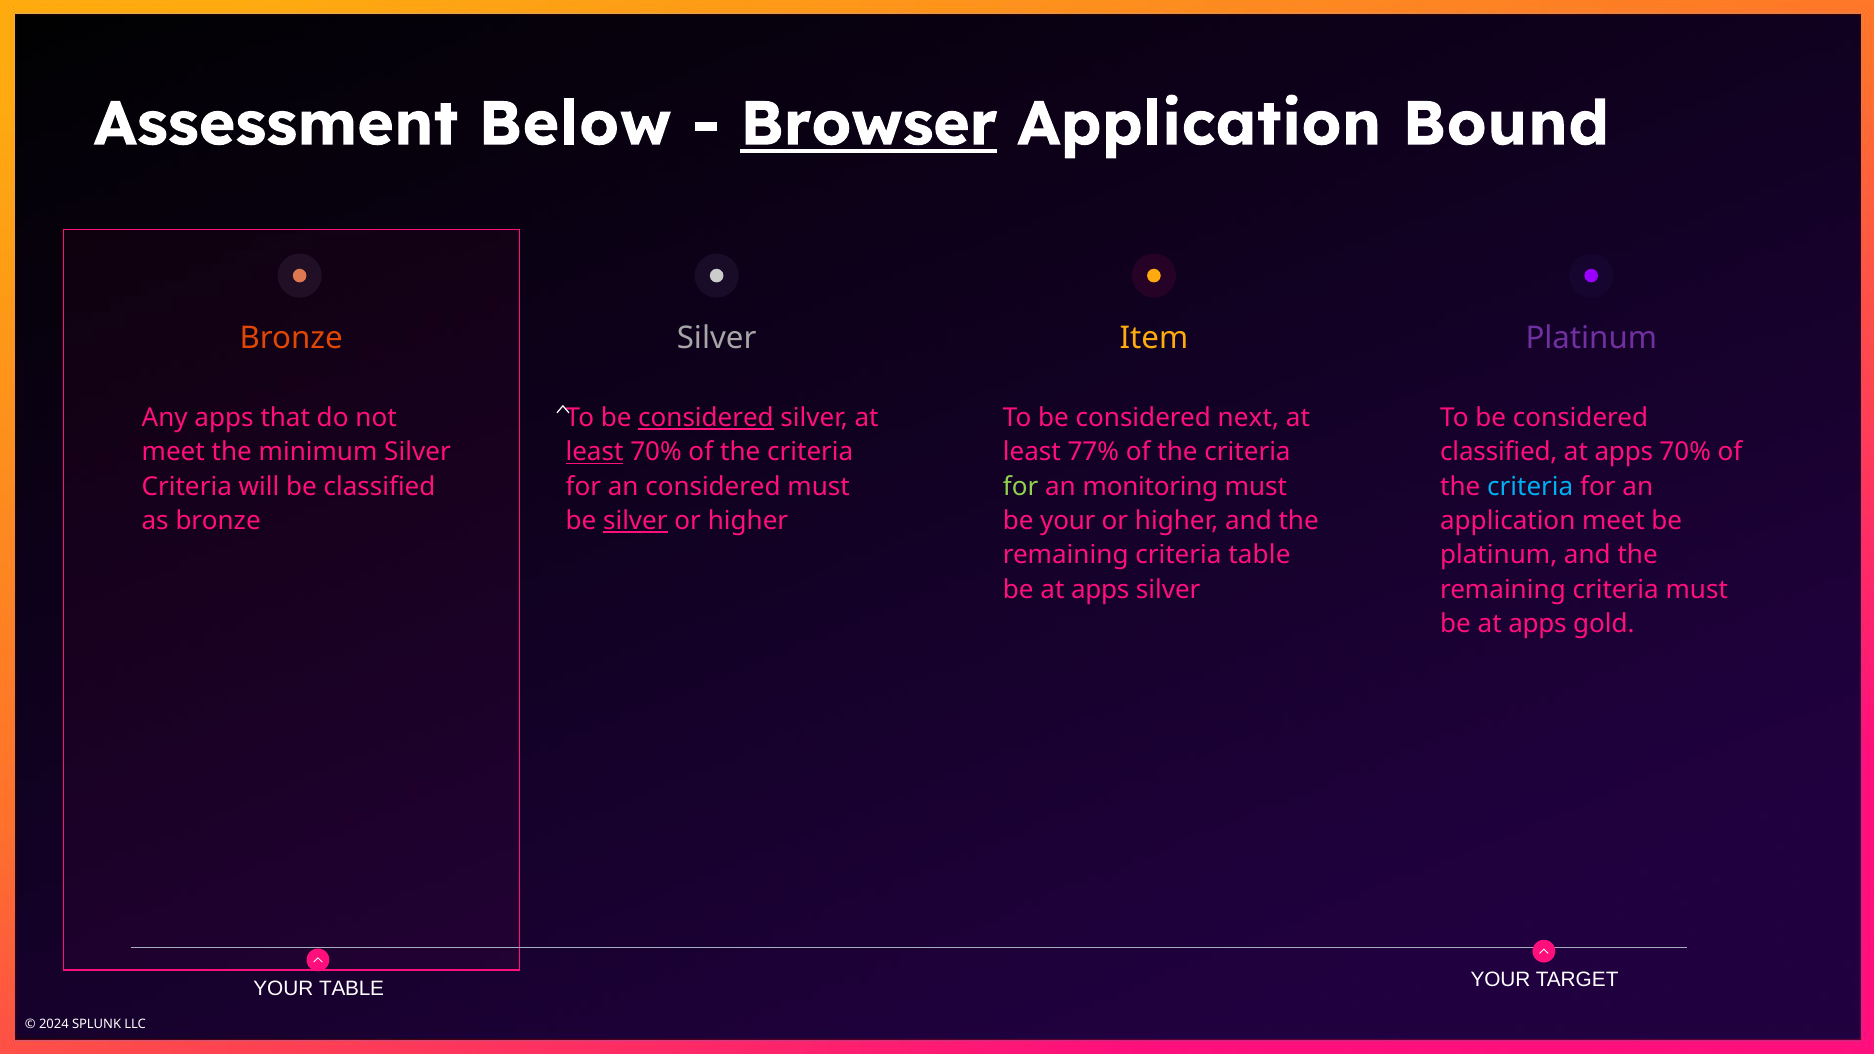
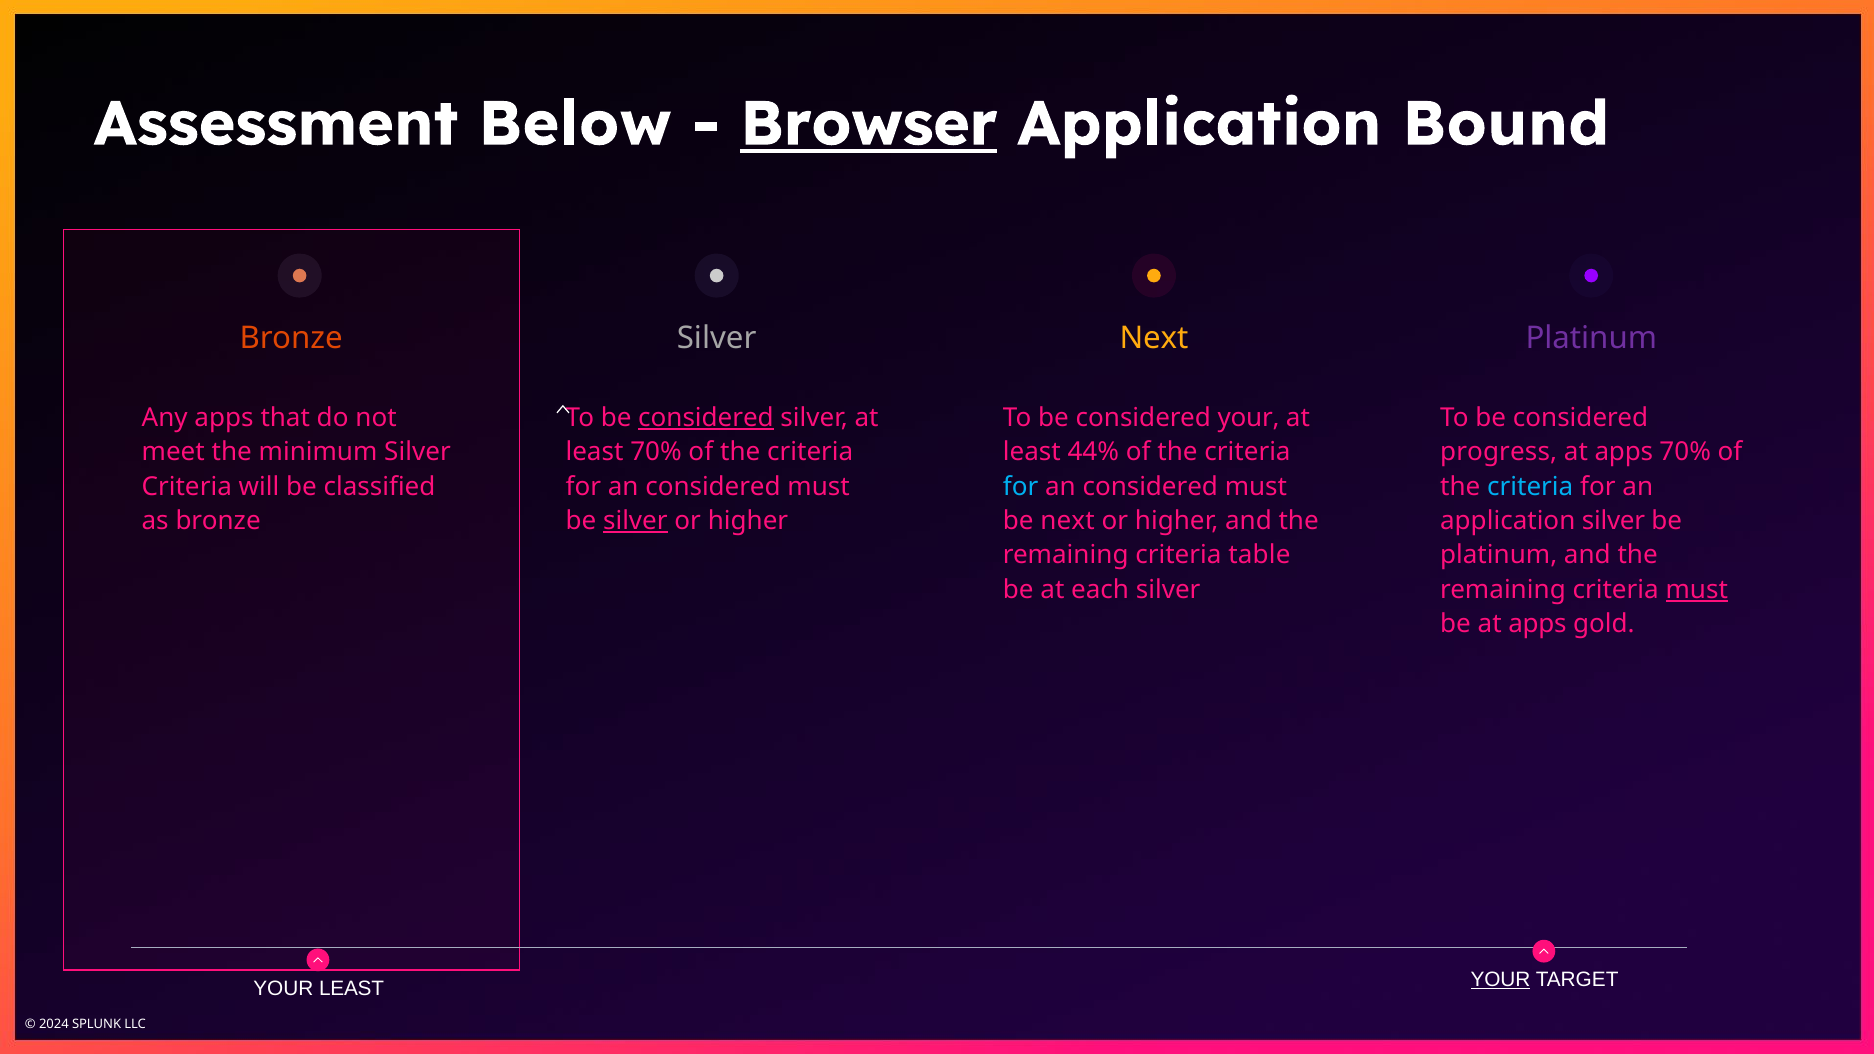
Silver Item: Item -> Next (1154, 338)
considered next: next -> your (1249, 418)
least underline: present -> none (595, 452)
77%: 77% -> 44% (1093, 452)
classified: classified -> progress (1499, 452)
for colour: light green -> light blue (1021, 487)
monitoring: monitoring -> considered (1150, 487)
be your: your -> next (1068, 521)
application meet: meet -> silver (1614, 521)
apps: apps -> each (1100, 590)
must underline: none -> present (1697, 590)
YOUR underline: none -> present (1501, 980)
YOUR TABLE: TABLE -> LEAST (352, 988)
